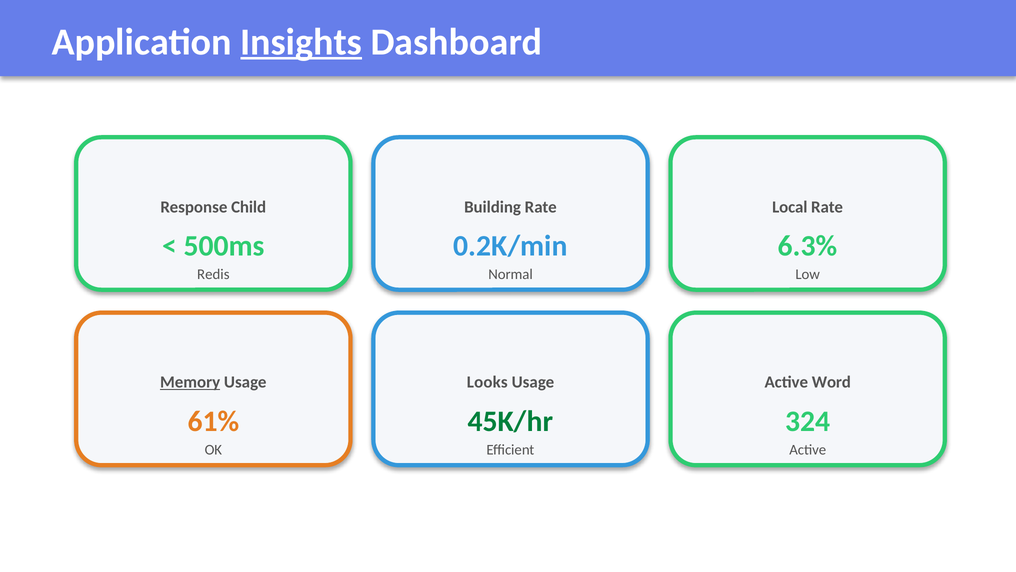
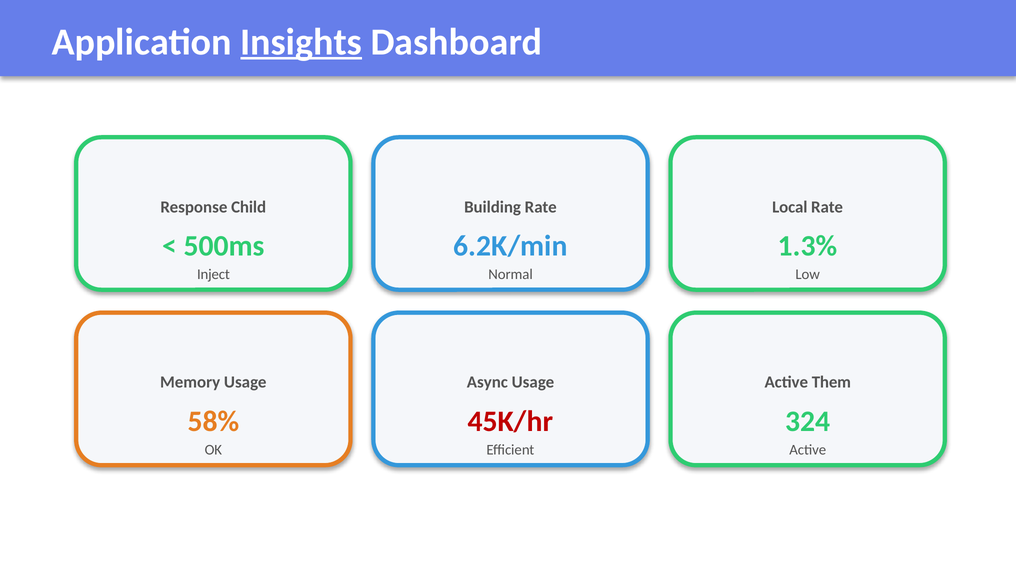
0.2K/min: 0.2K/min -> 6.2K/min (510, 246)
6.3%: 6.3% -> 1.3% (808, 246)
Redis: Redis -> Inject (213, 274)
Memory underline: present -> none (190, 382)
Looks: Looks -> Async (487, 382)
Word: Word -> Them (831, 382)
61%: 61% -> 58% (213, 421)
45K/hr colour: green -> red (510, 421)
